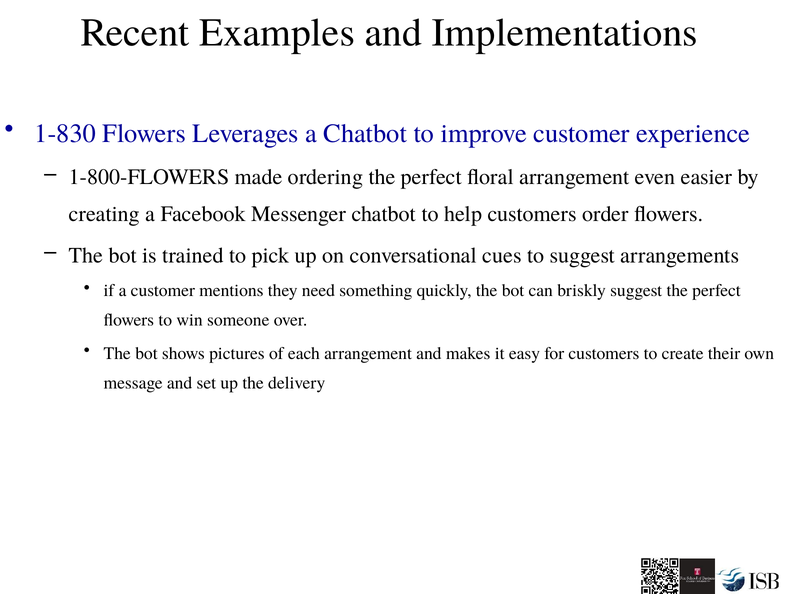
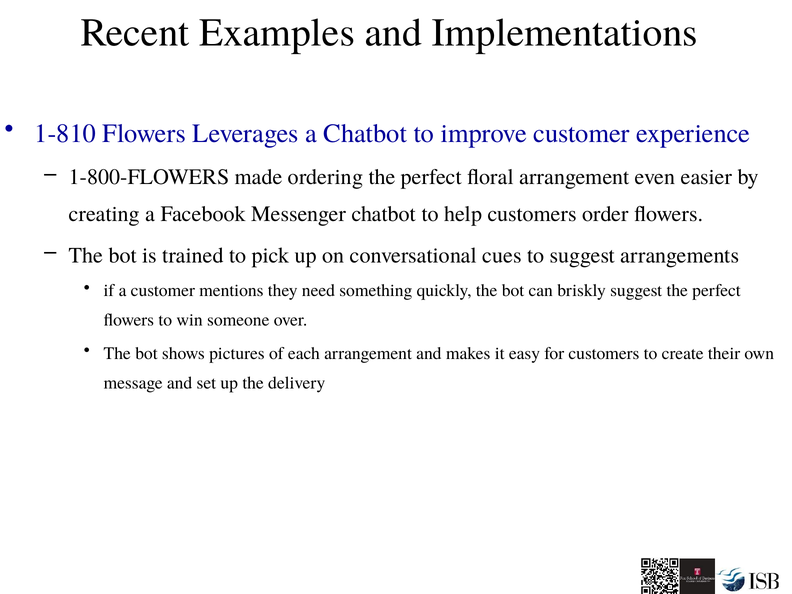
1-830: 1-830 -> 1-810 (65, 133)
